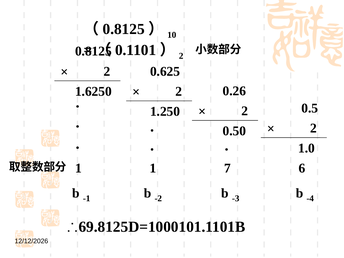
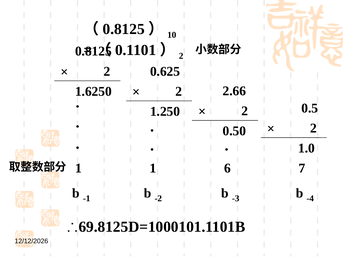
0.26: 0.26 -> 2.66 (234, 91)
7: 7 -> 6 (227, 168)
6: 6 -> 7 (302, 168)
